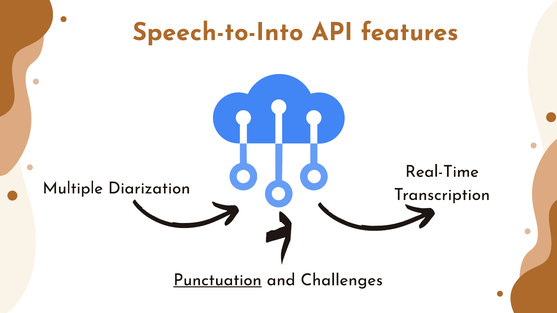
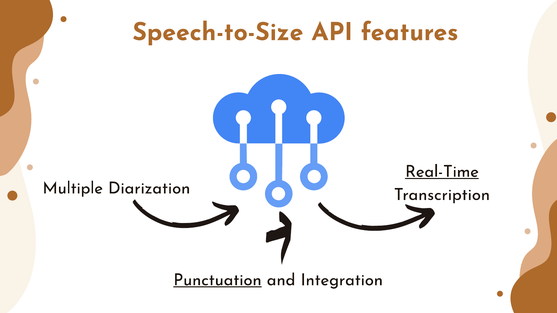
Speech-to-Into: Speech-to-Into -> Speech-to-Size (218, 32)
Real-Time underline: none -> present (442, 172)
Challenges: Challenges -> Integration (342, 280)
